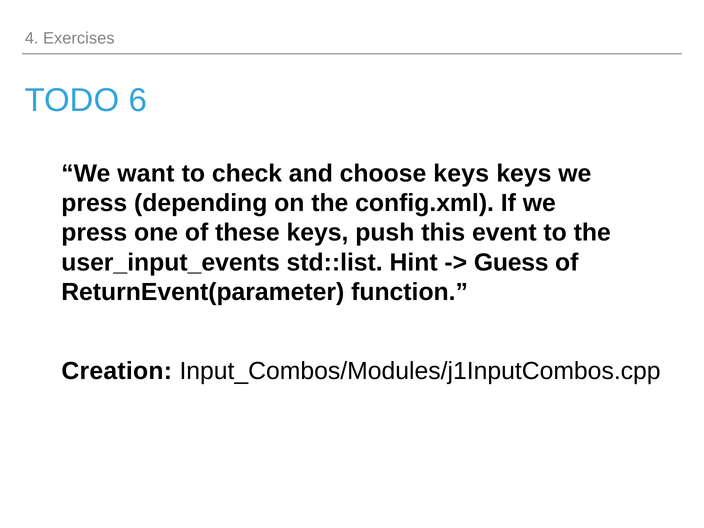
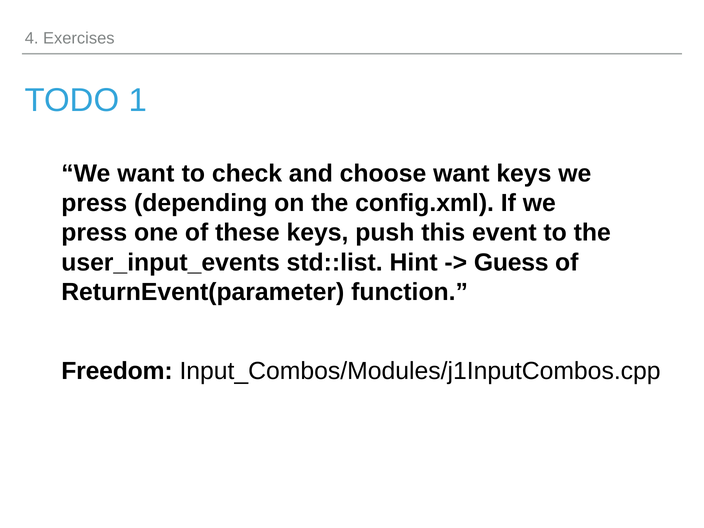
6: 6 -> 1 (138, 100)
choose keys: keys -> want (461, 173)
Creation: Creation -> Freedom (117, 371)
